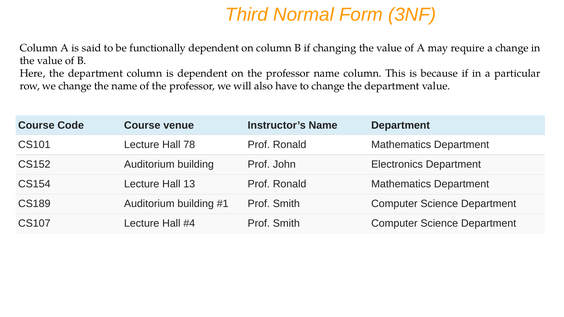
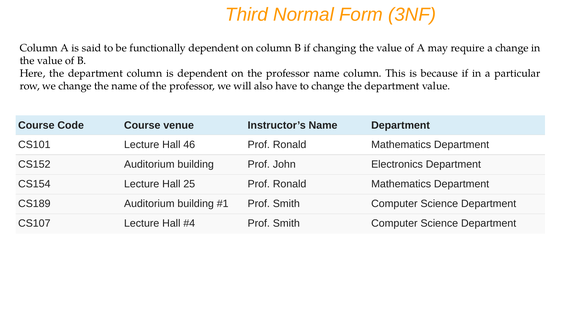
78: 78 -> 46 (189, 145)
13: 13 -> 25 (189, 184)
